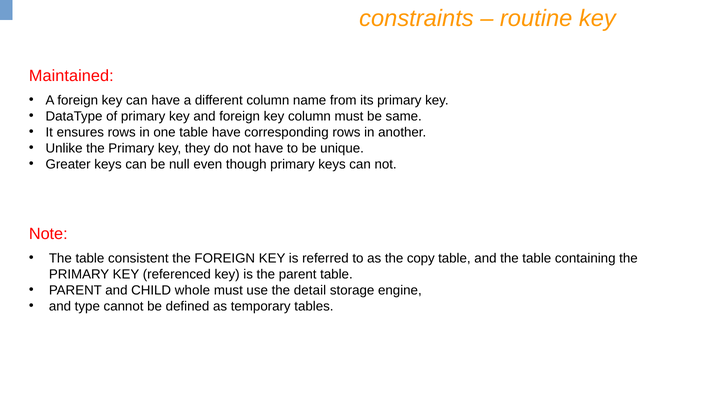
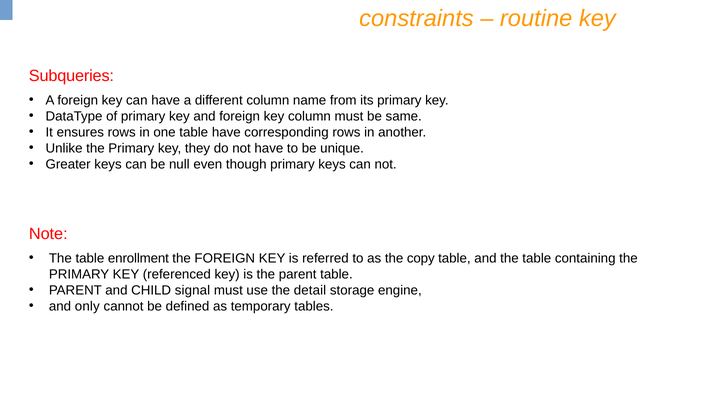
Maintained: Maintained -> Subqueries (71, 76)
consistent: consistent -> enrollment (138, 259)
whole: whole -> signal (192, 290)
type: type -> only (87, 306)
